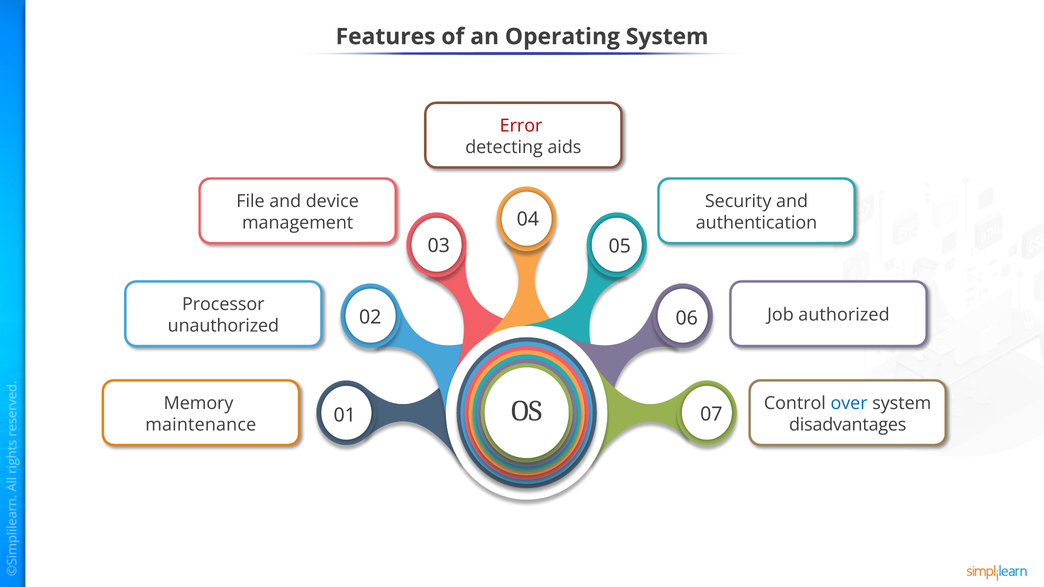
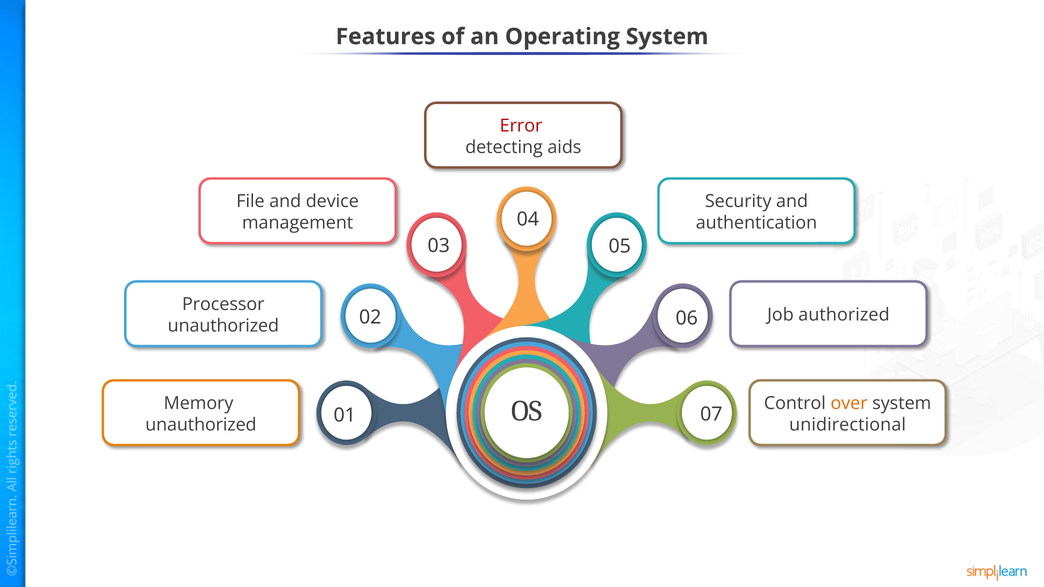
over colour: blue -> orange (849, 403)
maintenance: maintenance -> unauthorized (201, 425)
disadvantages: disadvantages -> unidirectional (848, 425)
